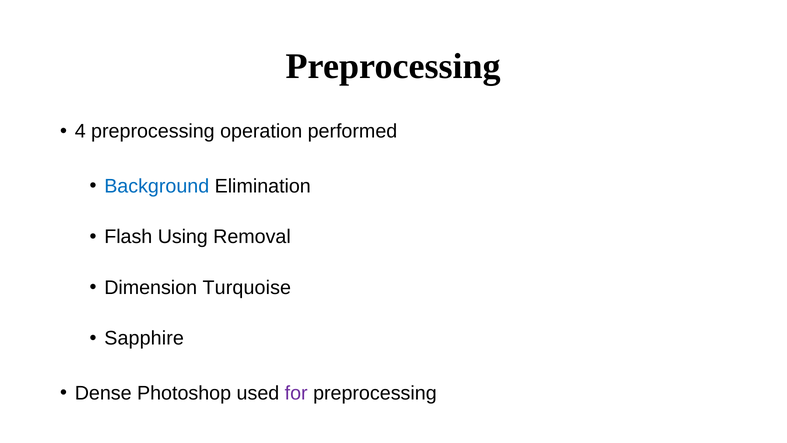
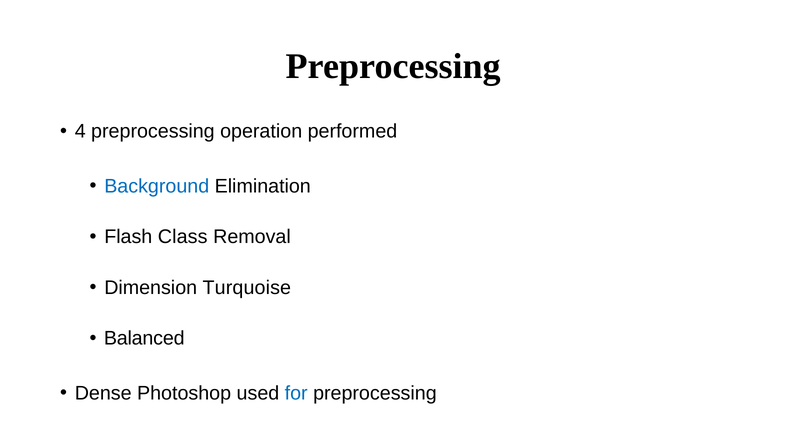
Using: Using -> Class (183, 237)
Sapphire: Sapphire -> Balanced (144, 338)
for colour: purple -> blue (296, 393)
